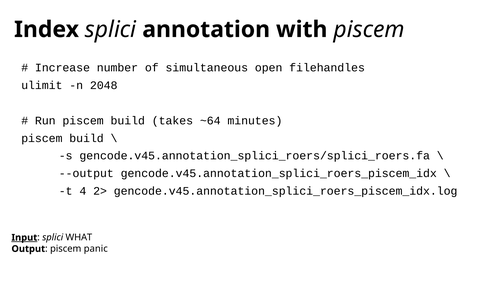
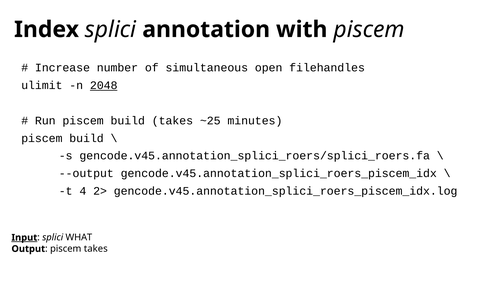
2048 underline: none -> present (104, 85)
~64: ~64 -> ~25 (210, 121)
piscem panic: panic -> takes (96, 249)
